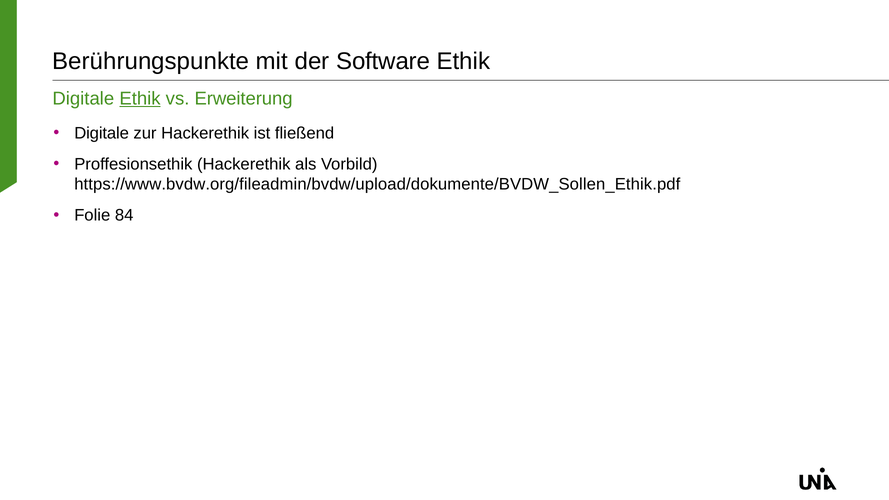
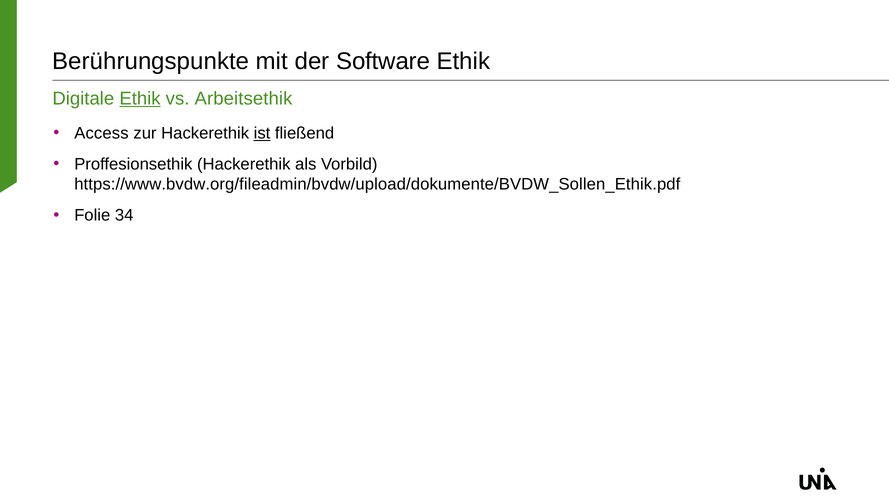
Erweiterung: Erweiterung -> Arbeitsethik (243, 99)
Digitale: Digitale -> Access (101, 133)
ist underline: none -> present (262, 133)
84: 84 -> 34 (124, 215)
